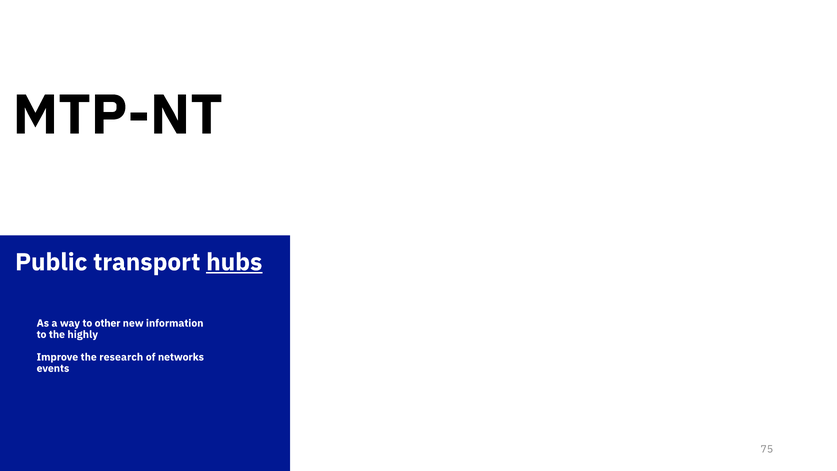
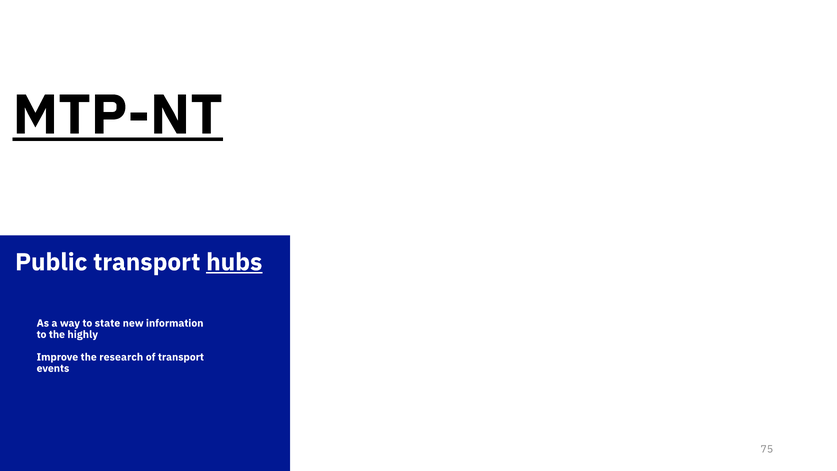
MTP-NT underline: none -> present (118, 115)
other: other -> state (107, 323)
of networks: networks -> transport (181, 357)
